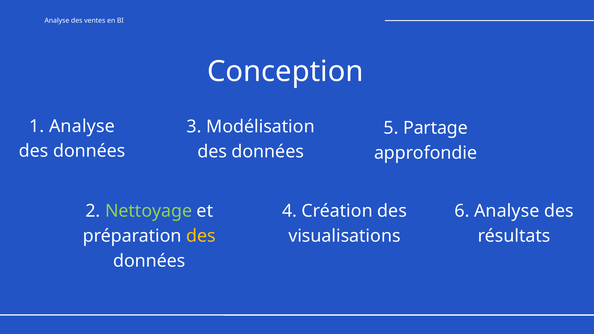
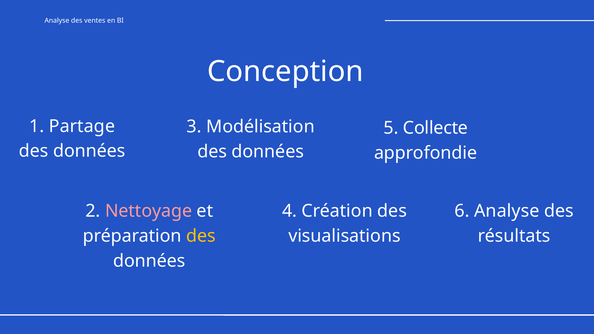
1 Analyse: Analyse -> Partage (82, 126)
Partage: Partage -> Collecte (435, 128)
Nettoyage colour: light green -> pink (149, 211)
